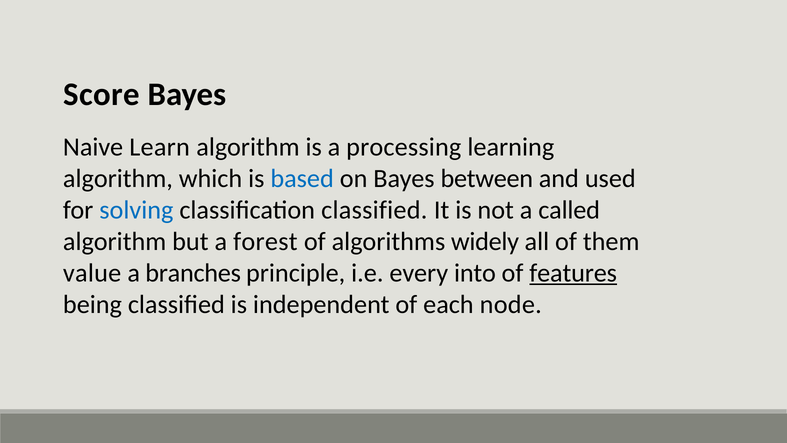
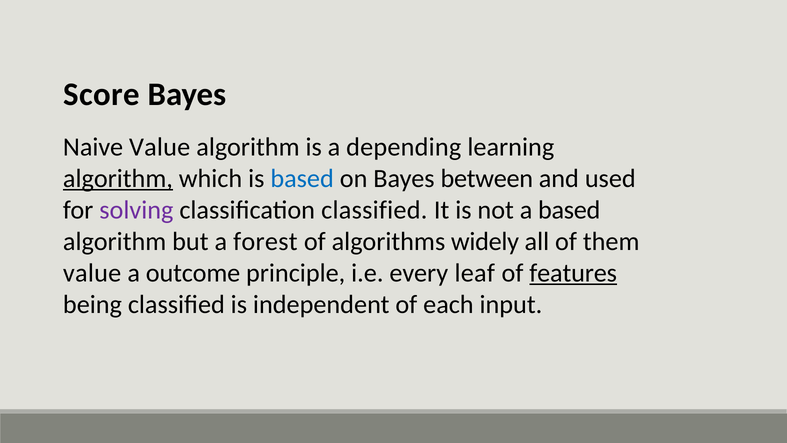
Naive Learn: Learn -> Value (160, 147)
processing: processing -> depending (404, 147)
algorithm underline: none -> present (118, 178)
solving colour: blue -> purple (136, 210)
a called: called -> based (569, 210)
branches: branches -> outcome (193, 273)
into: into -> leaf (475, 273)
node: node -> input (511, 304)
